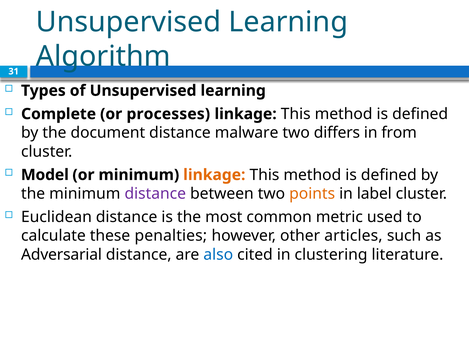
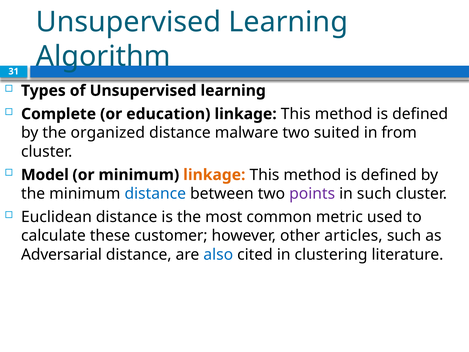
processes: processes -> education (168, 114)
document: document -> organized (108, 133)
differs: differs -> suited (337, 133)
distance colour: purple -> blue (155, 193)
points colour: orange -> purple (312, 193)
in label: label -> such (374, 193)
penalties: penalties -> customer (171, 236)
